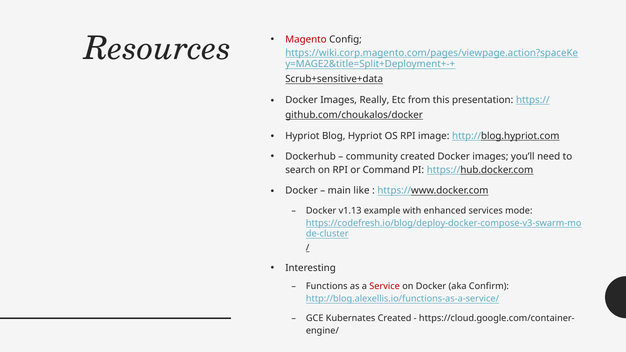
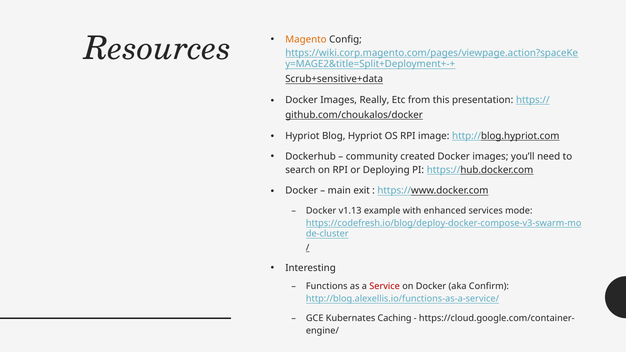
Magento colour: red -> orange (306, 40)
Command: Command -> Deploying (386, 170)
like: like -> exit (362, 191)
Kubernates Created: Created -> Caching (395, 319)
